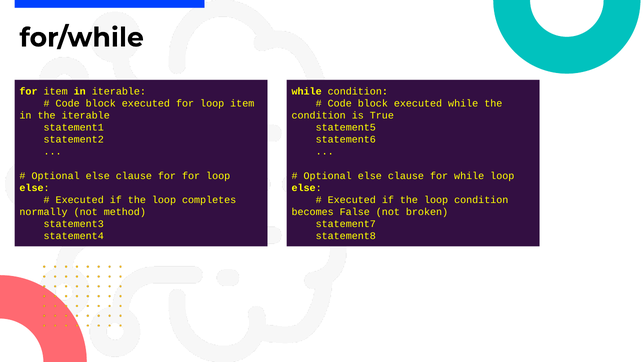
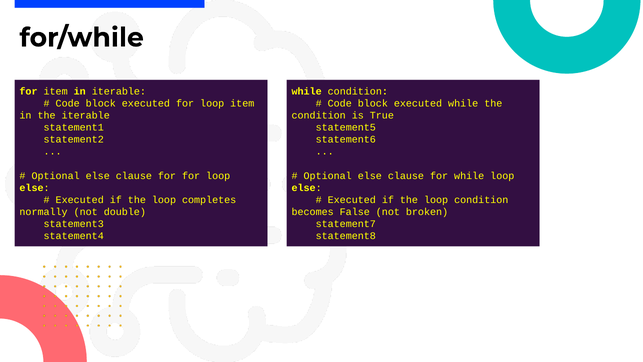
method: method -> double (125, 212)
